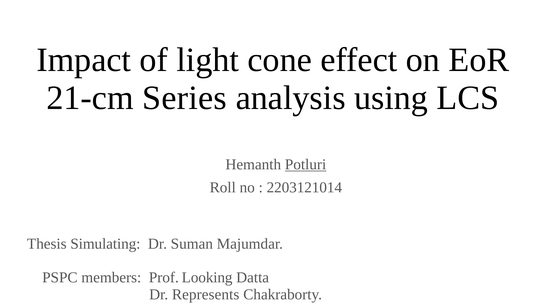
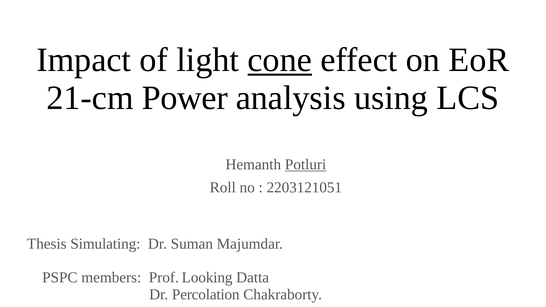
cone underline: none -> present (280, 60)
Series: Series -> Power (185, 98)
2203121014: 2203121014 -> 2203121051 (304, 187)
Represents: Represents -> Percolation (206, 294)
